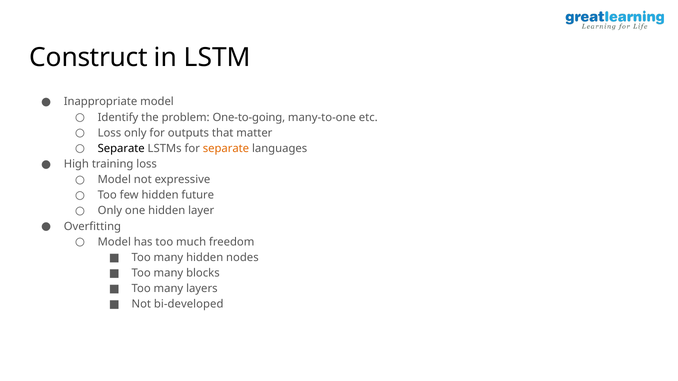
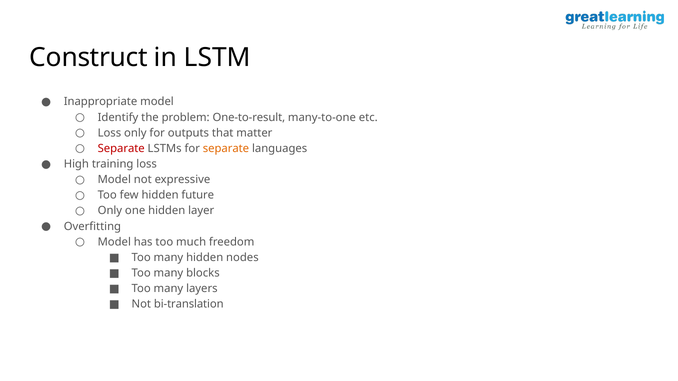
One-to-going: One-to-going -> One-to-result (249, 117)
Separate colour: black -> red (121, 149)
bi-developed: bi-developed -> bi-translation (189, 304)
